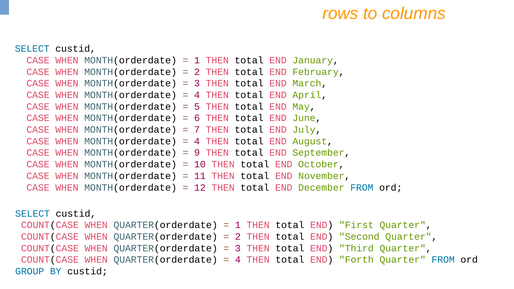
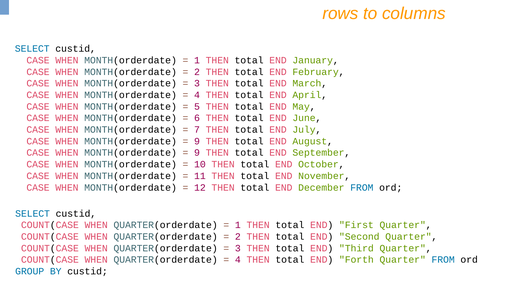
4: 4 -> 9 (197, 141)
